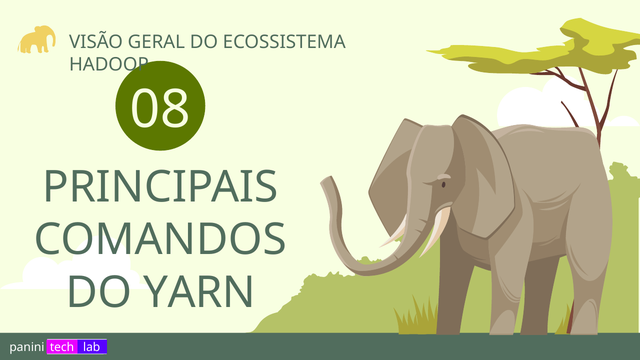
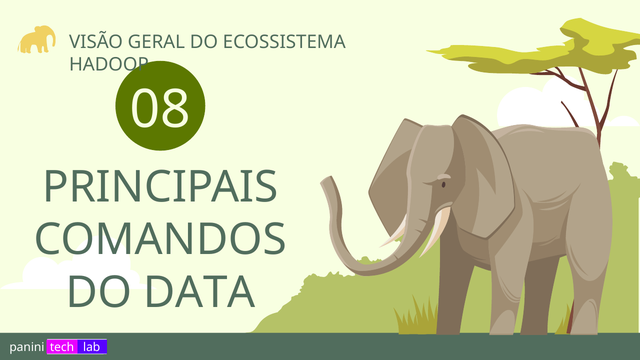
YARN: YARN -> DATA (199, 293)
